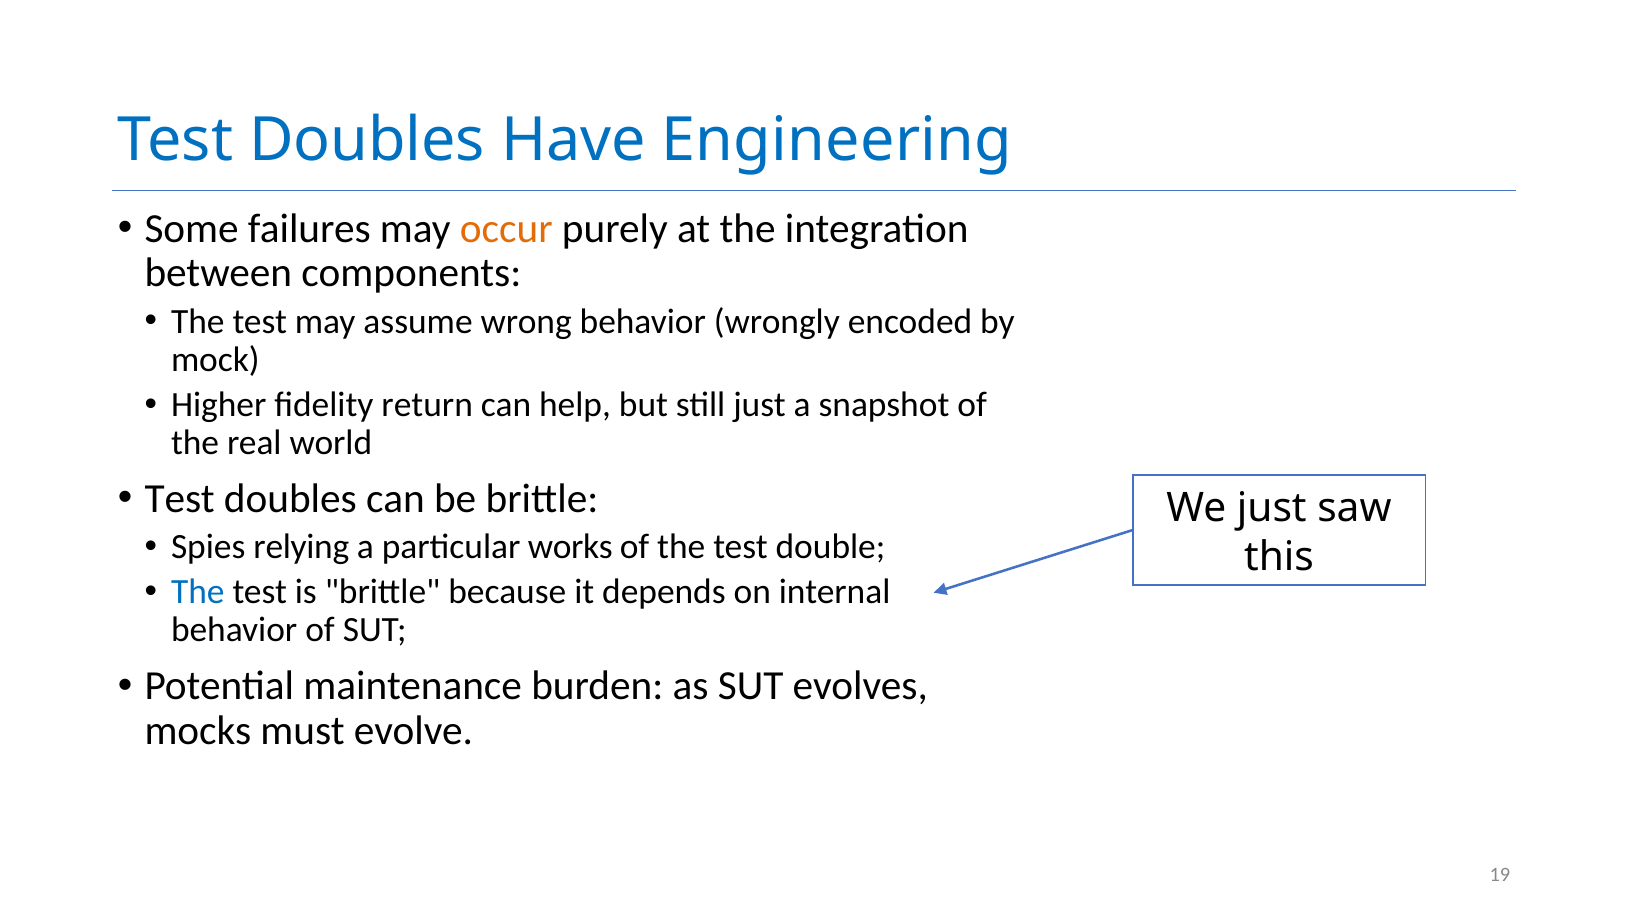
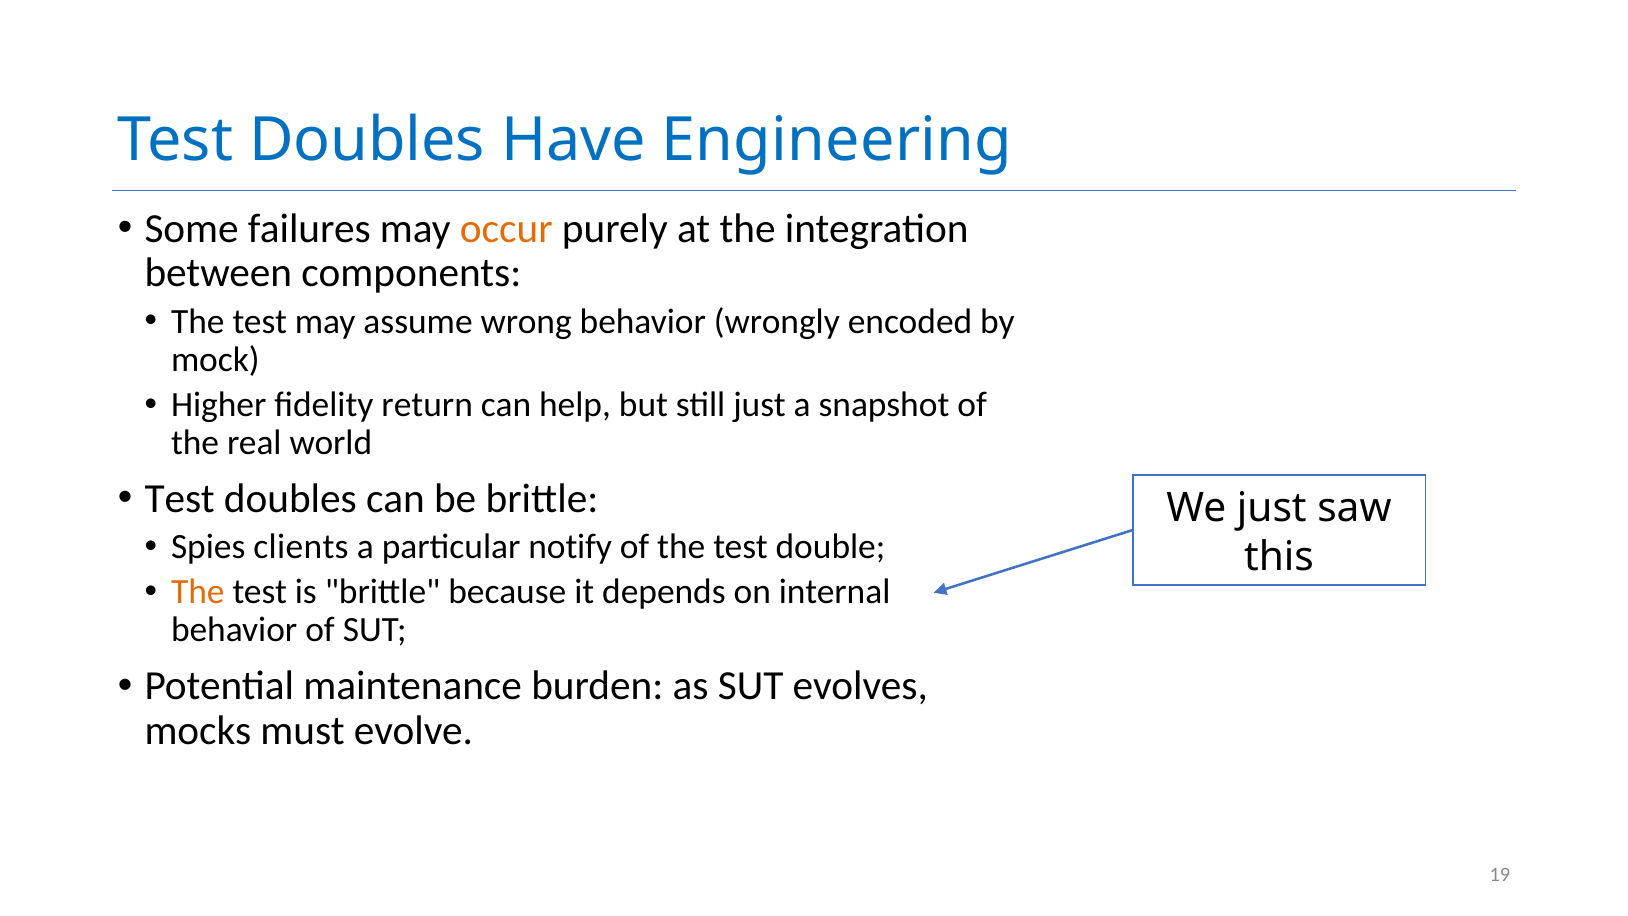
relying: relying -> clients (301, 547)
works: works -> notify (570, 547)
The colour: blue -> orange (198, 592)
